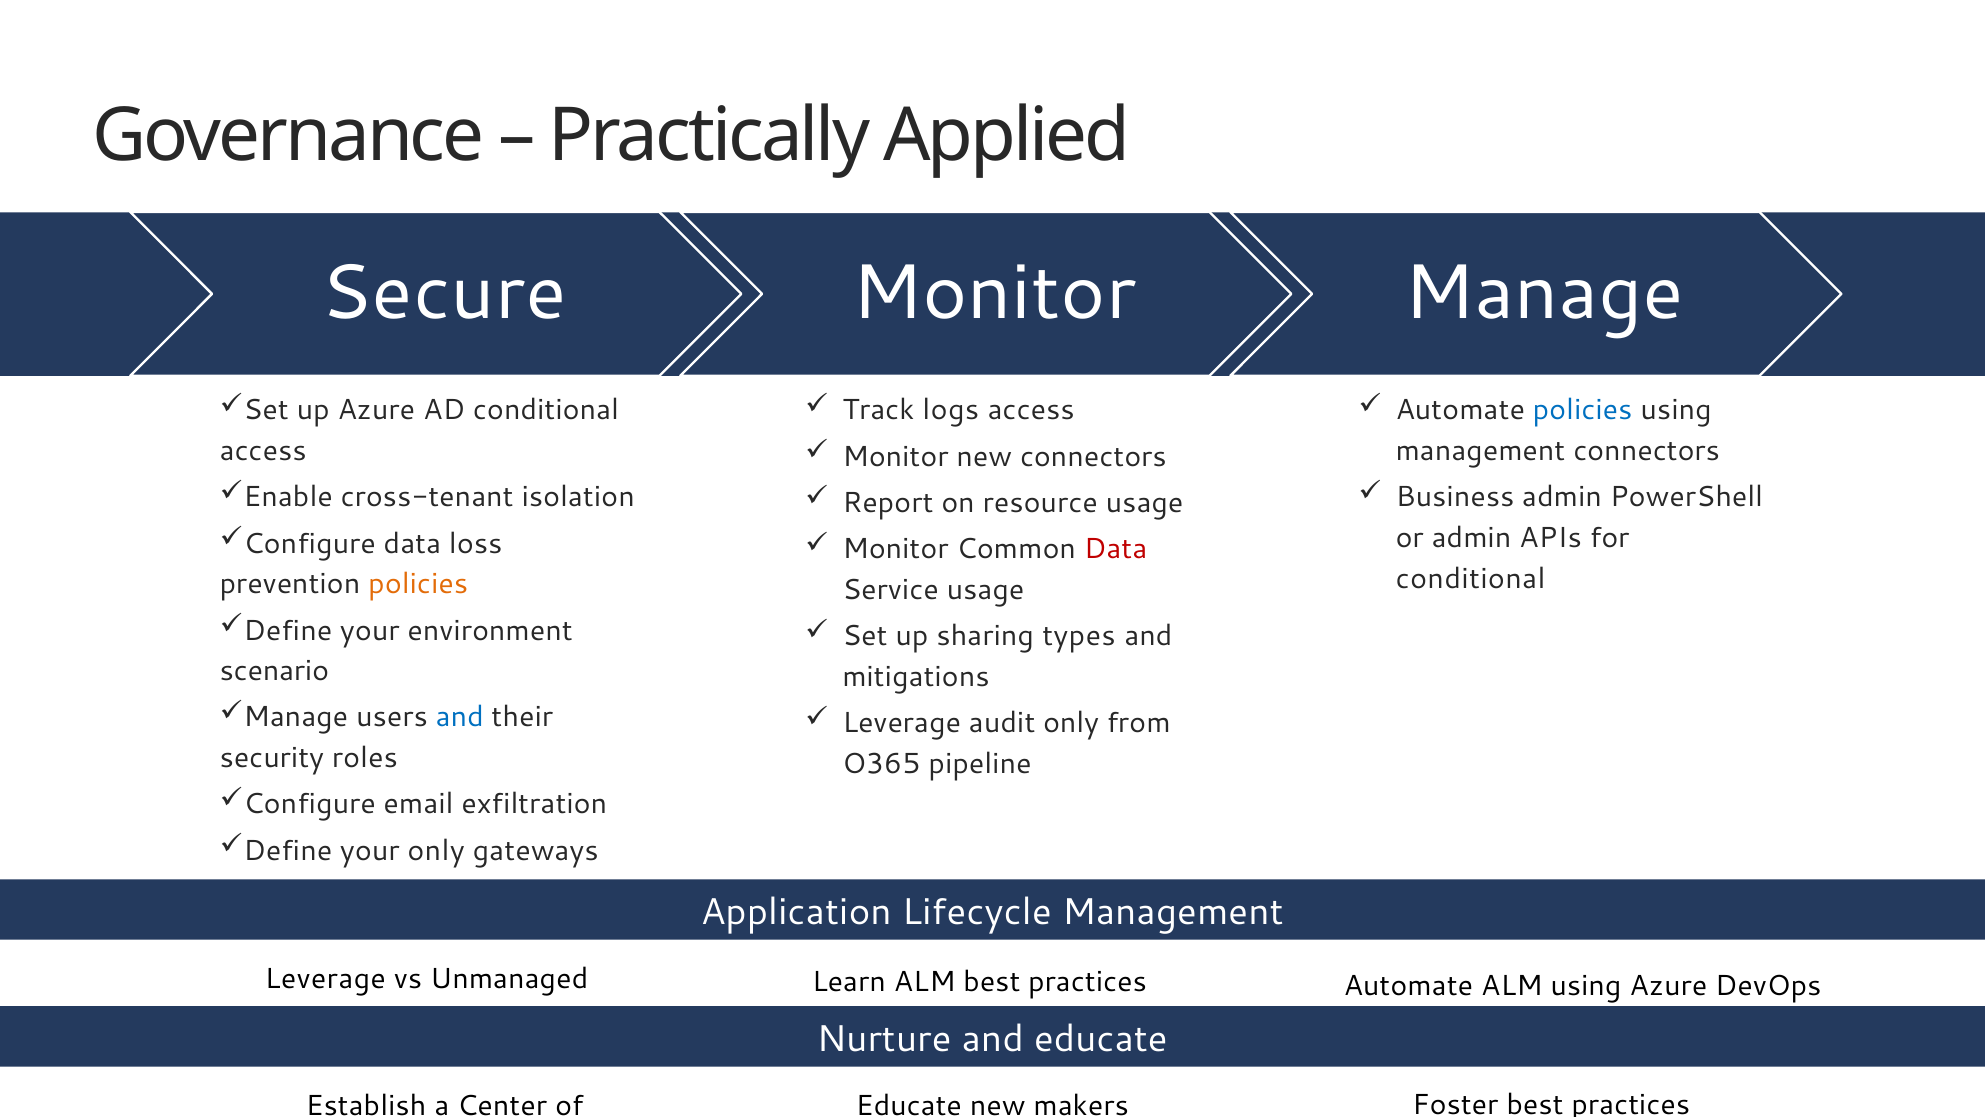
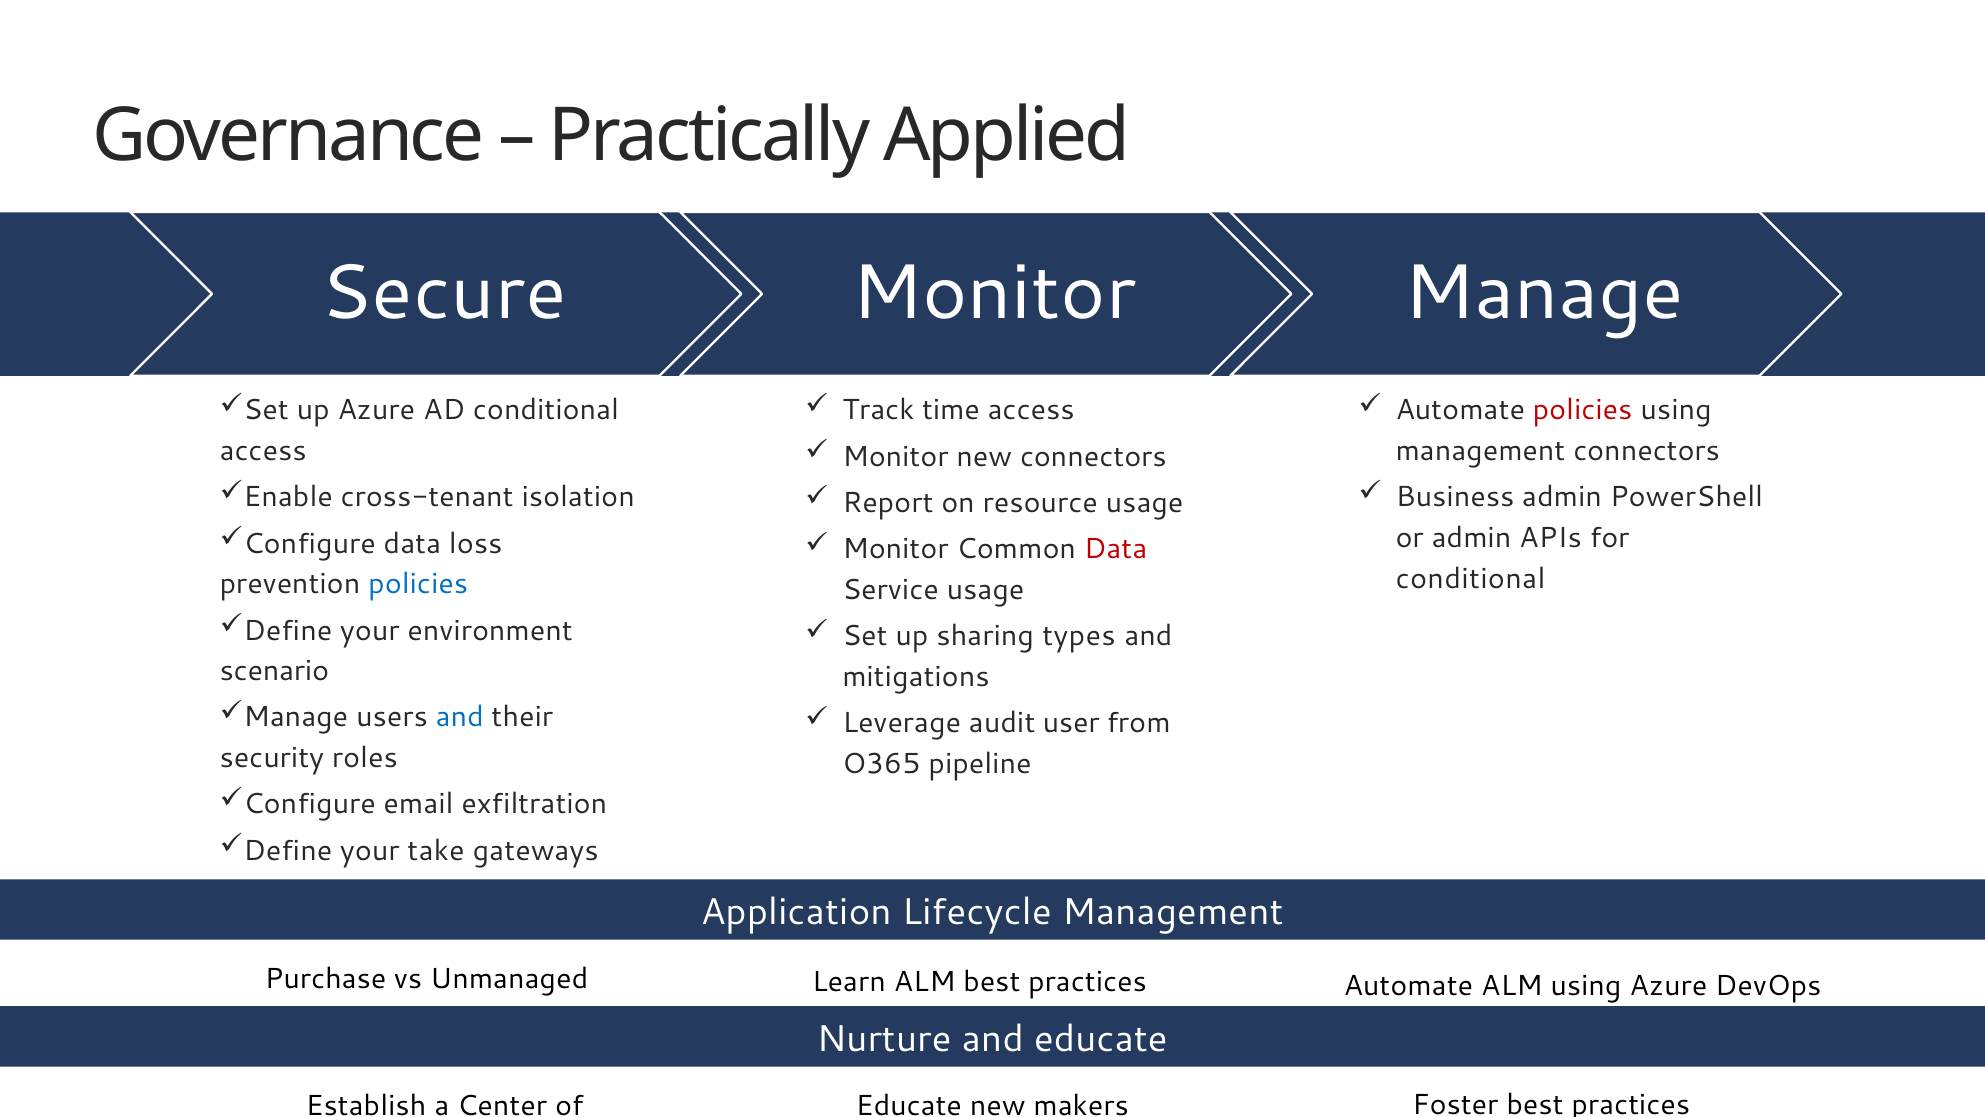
logs: logs -> time (951, 410)
policies colour: blue -> red (1583, 410)
policies colour: orange -> blue (418, 584)
audit only: only -> user (1071, 723)
your only: only -> take (436, 850)
Leverage: Leverage -> Purchase (326, 979)
